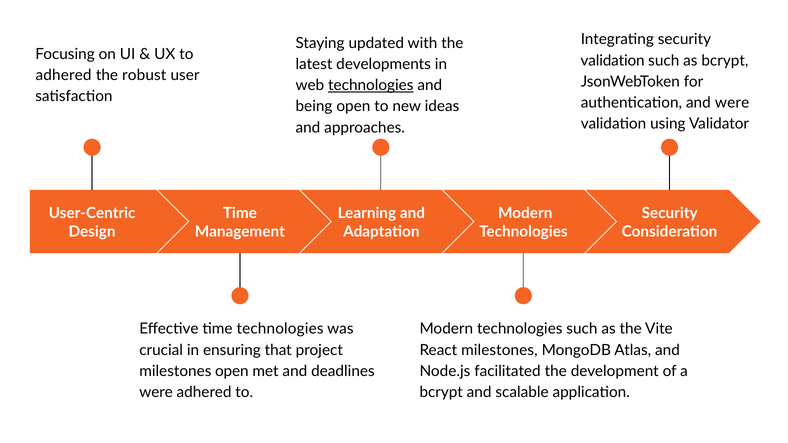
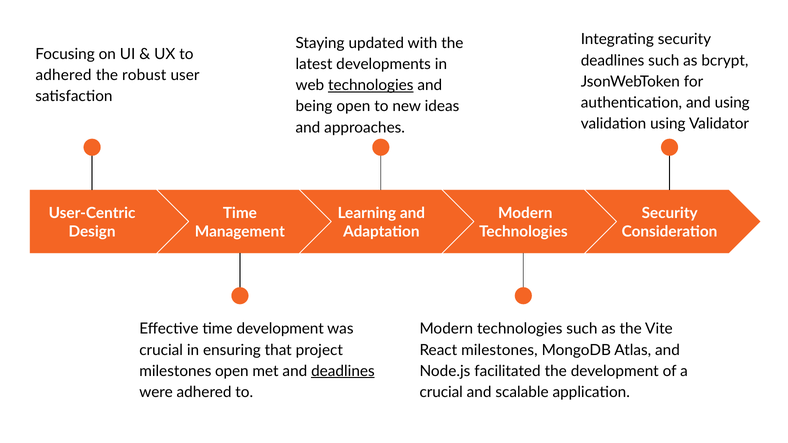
validation: validation -> deadlines (613, 61)
and were: were -> using (732, 103)
time technologies: technologies -> development (280, 329)
deadlines underline: none -> present (343, 371)
bcrypt: bcrypt -> crucial (441, 392)
